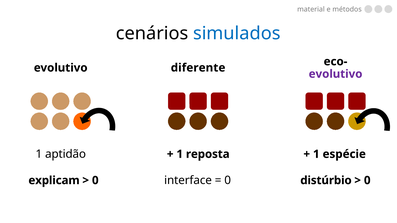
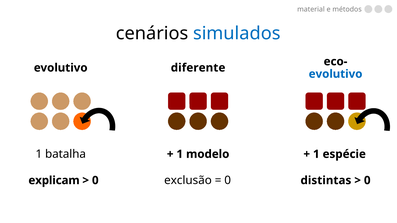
evolutivo colour: purple -> blue (336, 74)
aptidão: aptidão -> batalha (66, 154)
reposta: reposta -> modelo (208, 154)
interface: interface -> exclusão (188, 181)
distúrbio: distúrbio -> distintas (326, 181)
